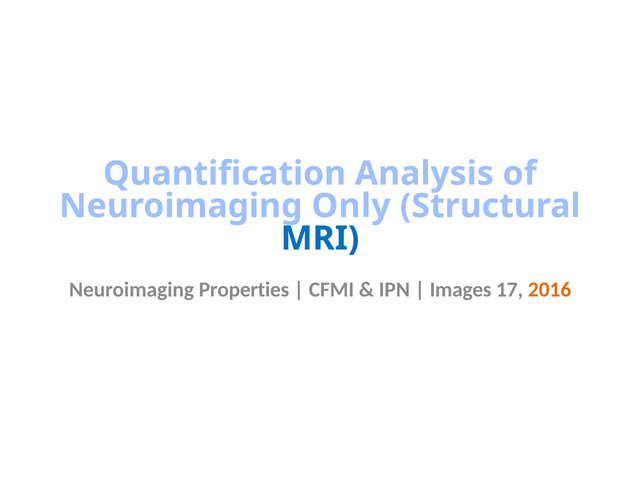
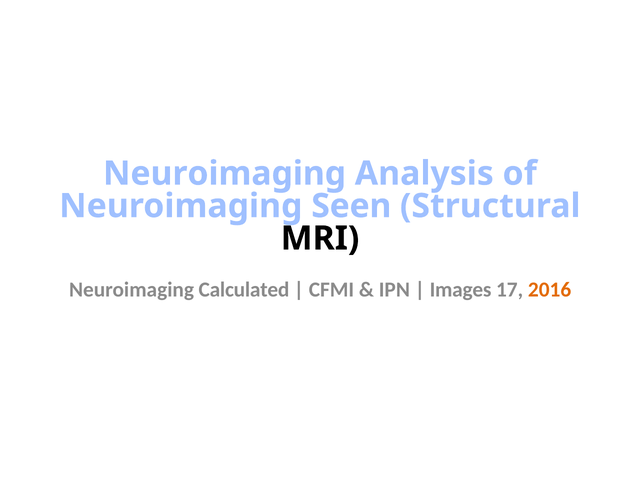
Quantification: Quantification -> Neuroimaging (225, 174)
Only: Only -> Seen (351, 206)
MRI colour: blue -> black (320, 238)
Properties: Properties -> Calculated (244, 289)
